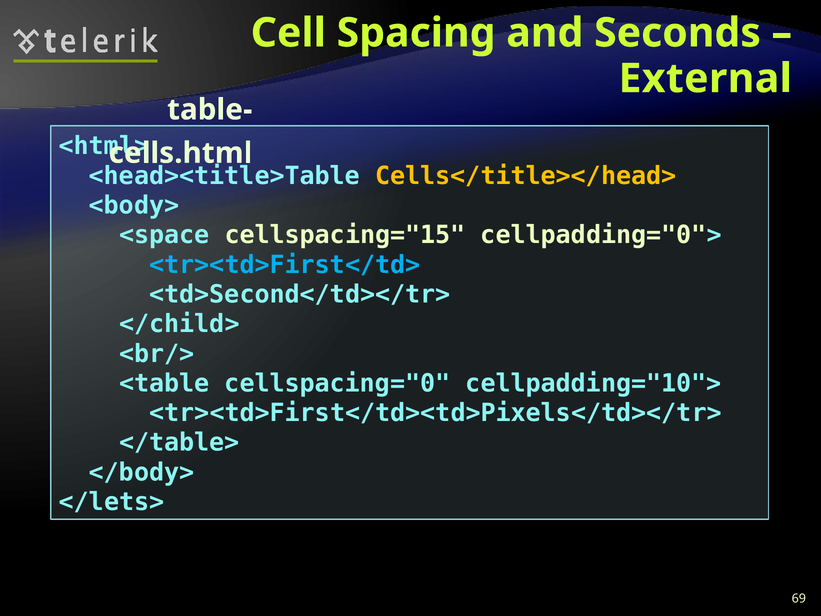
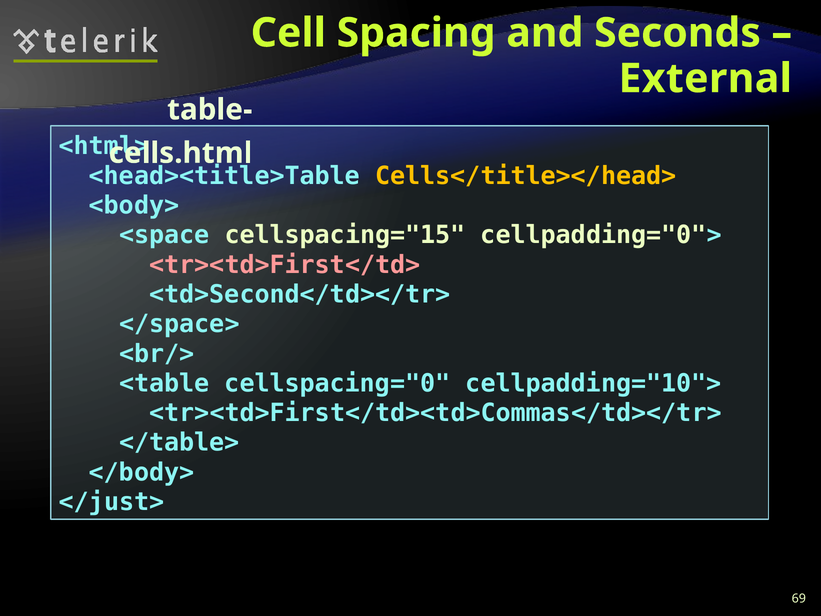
<tr><td>First</td> colour: light blue -> pink (285, 265)
</child>: </child> -> </space> (179, 324)
<tr><td>First</td><td>Pixels</td></tr>: <tr><td>First</td><td>Pixels</td></tr> -> <tr><td>First</td><td>Commas</td></tr> (435, 413)
</lets>: </lets> -> </just> (112, 502)
